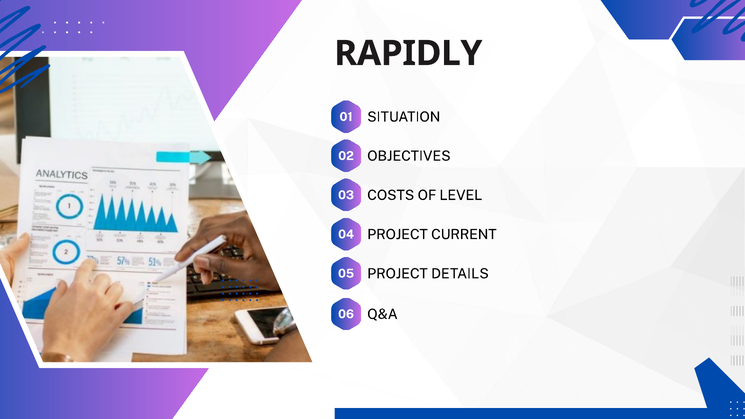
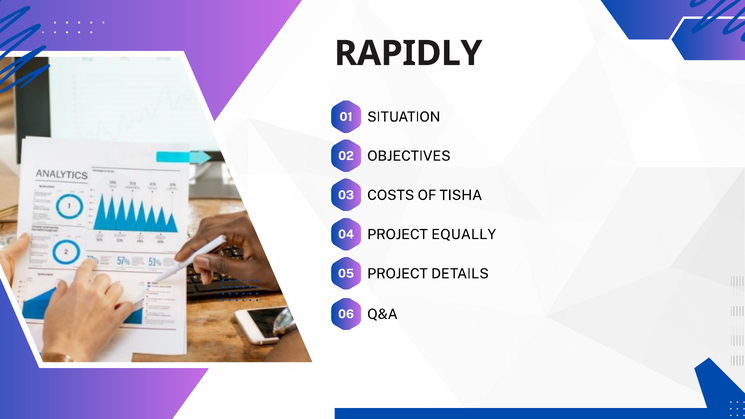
LEVEL: LEVEL -> TISHA (461, 195)
CURRENT: CURRENT -> EQUALLY (464, 235)
